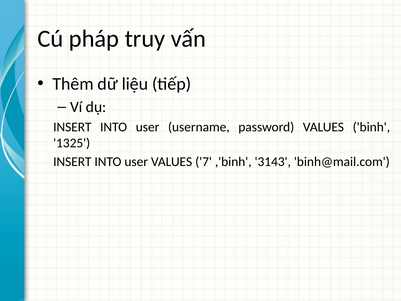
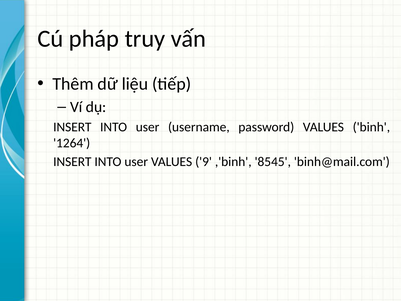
1325: 1325 -> 1264 (72, 143)
7: 7 -> 9 (204, 162)
3143: 3143 -> 8545 (273, 162)
